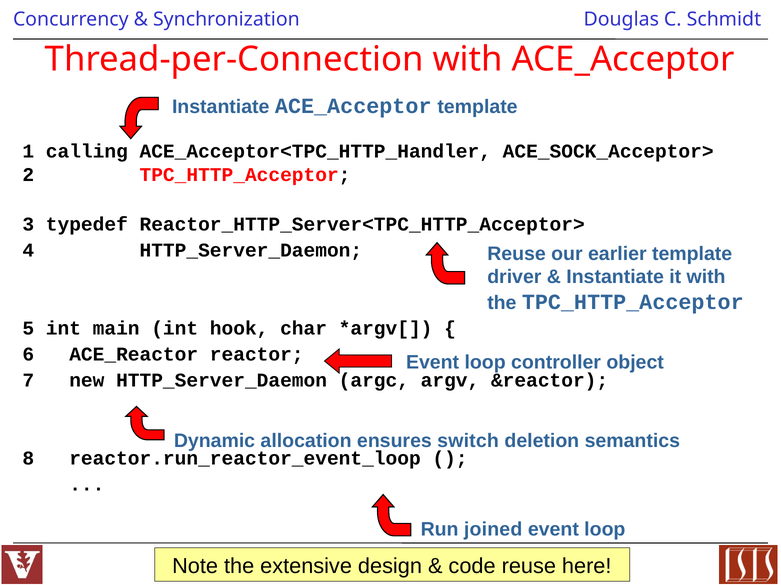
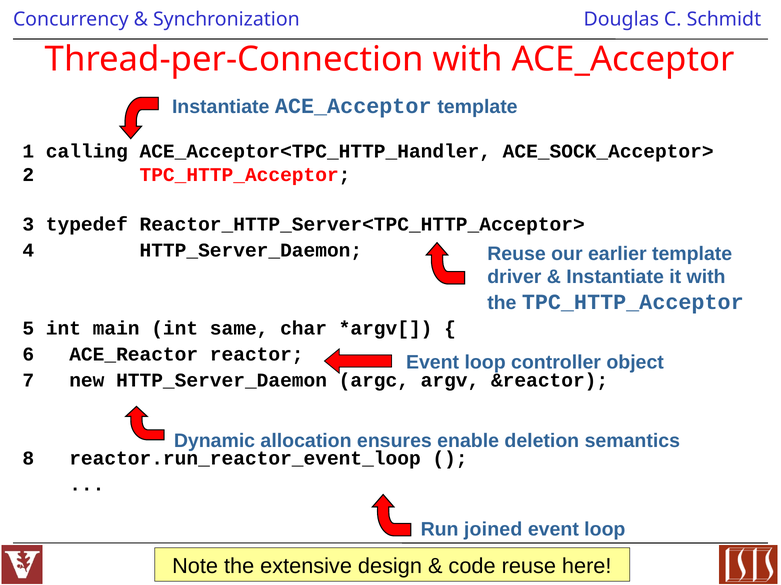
hook: hook -> same (239, 329)
switch: switch -> enable (468, 442)
